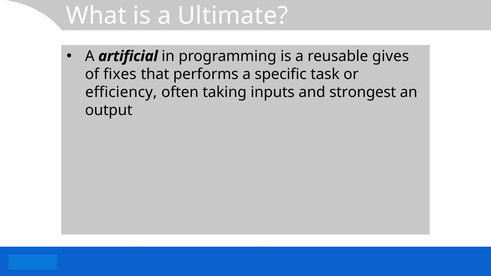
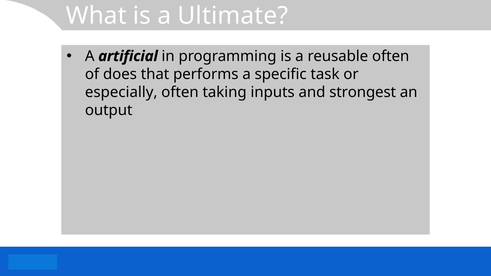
reusable gives: gives -> often (391, 56)
fixes: fixes -> does (120, 74)
efficiency: efficiency -> especially (121, 92)
